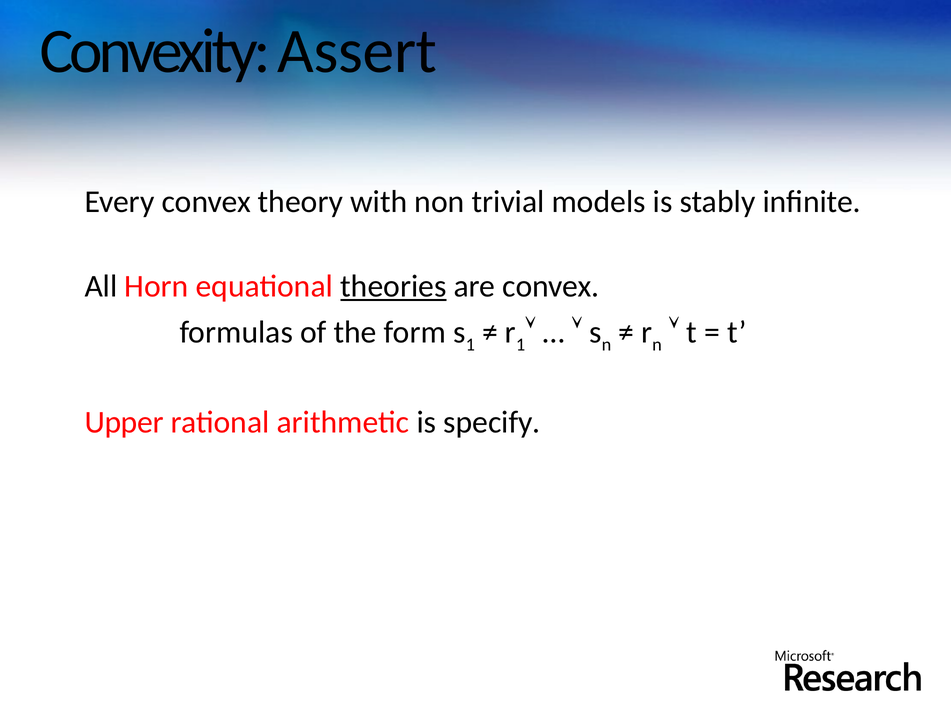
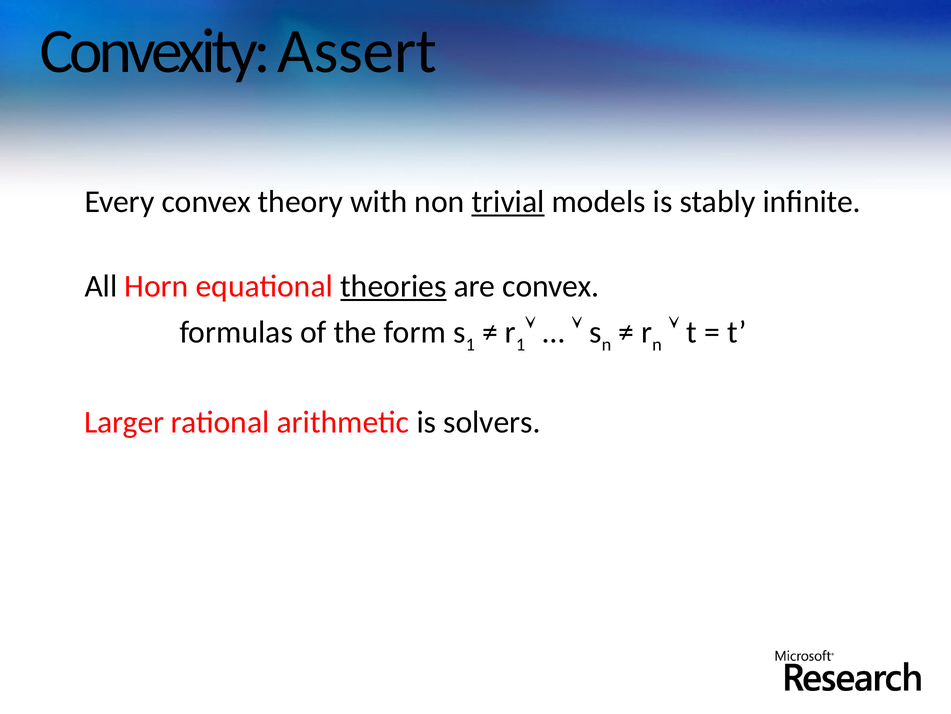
trivial underline: none -> present (508, 202)
Upper: Upper -> Larger (124, 422)
specify: specify -> solvers (492, 422)
